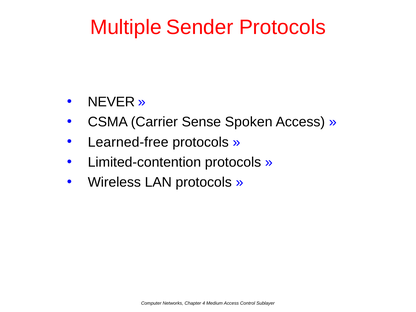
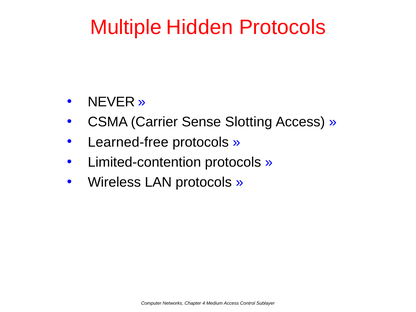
Sender: Sender -> Hidden (200, 27)
Spoken: Spoken -> Slotting (249, 122)
